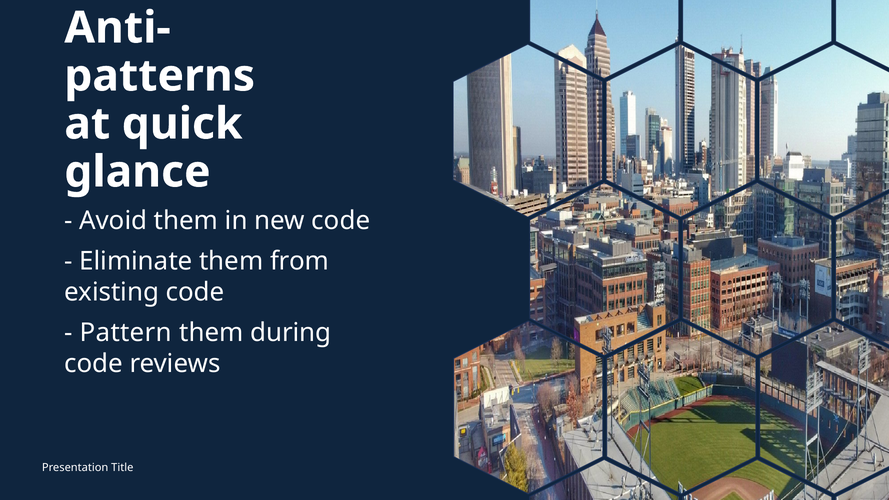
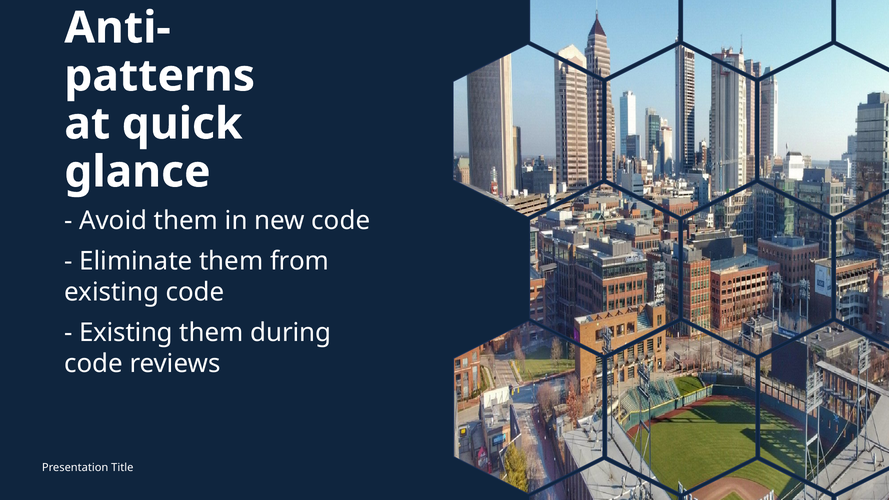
Pattern: Pattern -> Existing (126, 333)
